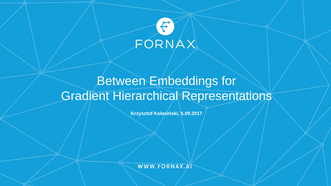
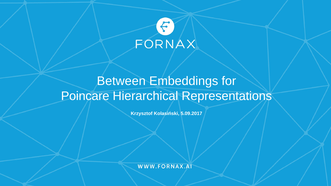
Gradient: Gradient -> Poincare (85, 96)
